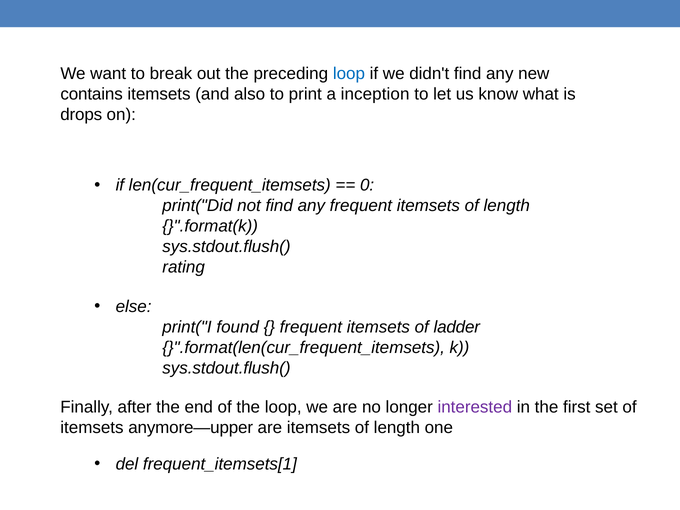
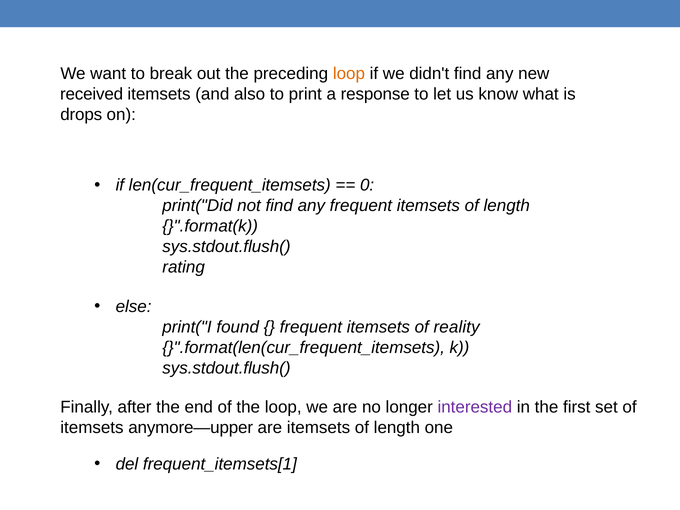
loop colour: blue -> orange (349, 74)
contains: contains -> received (92, 94)
inception: inception -> response (375, 94)
ladder: ladder -> reality (457, 327)
